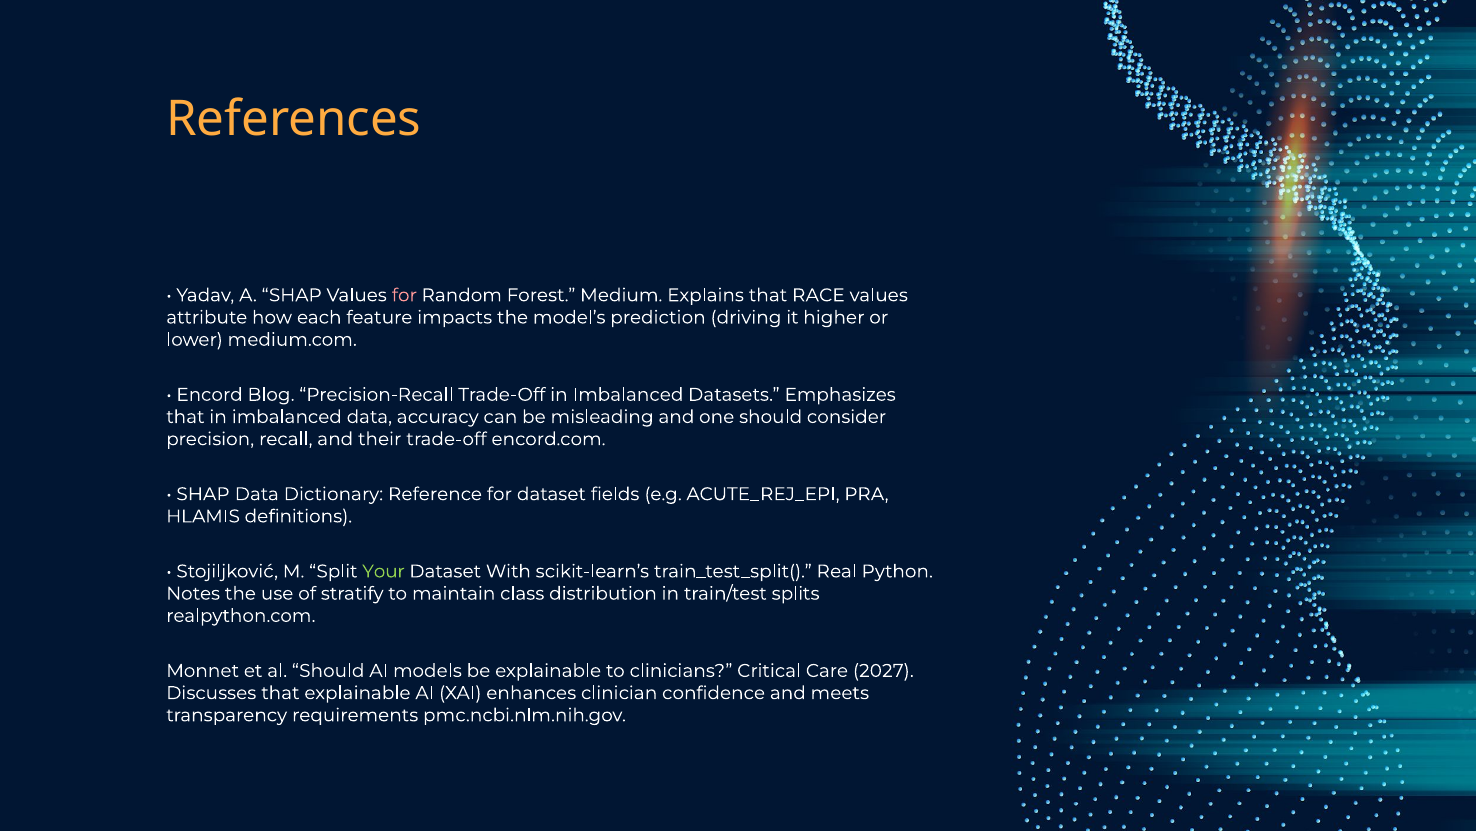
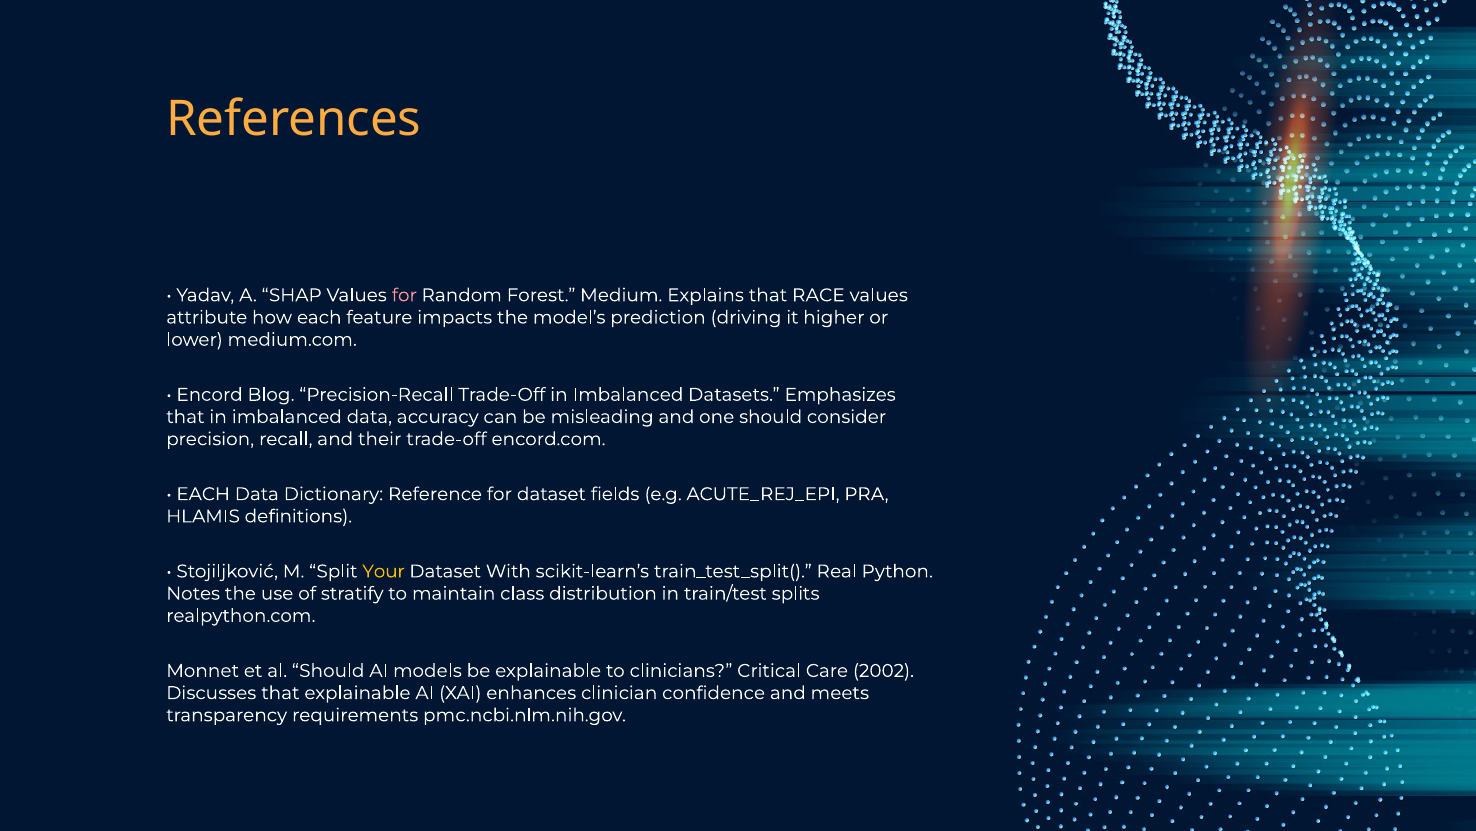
SHAP: SHAP -> EACH (203, 494)
Your colour: light green -> yellow (384, 571)
2027: 2027 -> 2002 (883, 670)
